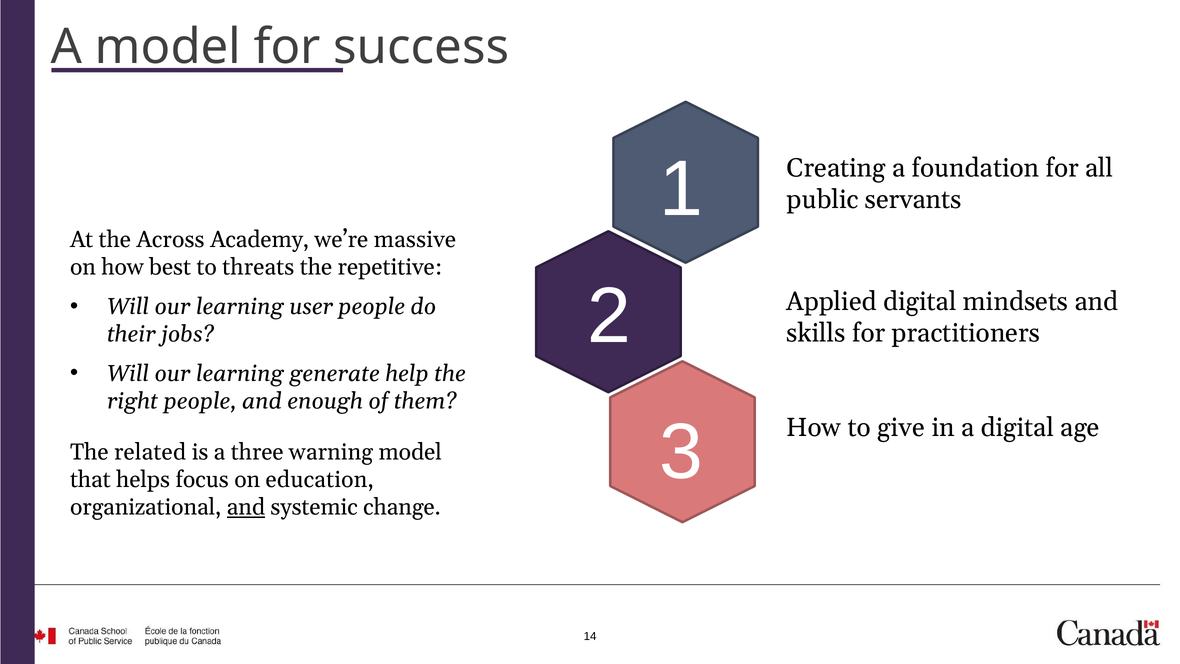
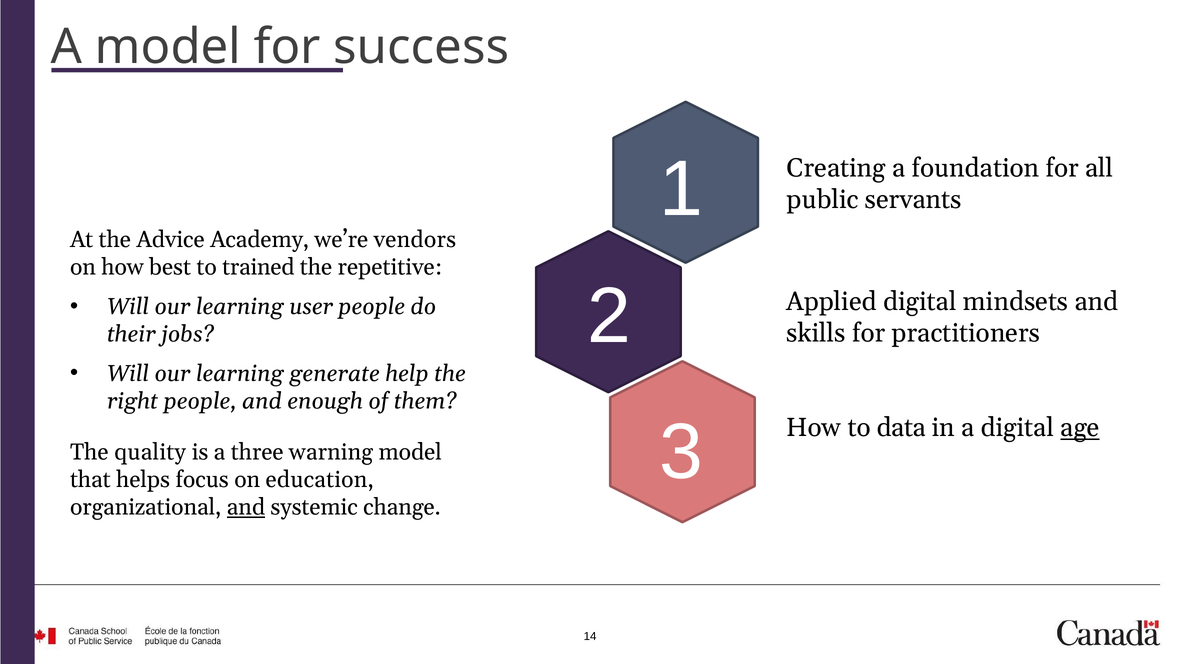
Across: Across -> Advice (171, 240)
massive: massive -> vendors (415, 240)
threats: threats -> trained (258, 267)
give: give -> data (901, 428)
age underline: none -> present (1080, 428)
related: related -> quality (150, 452)
